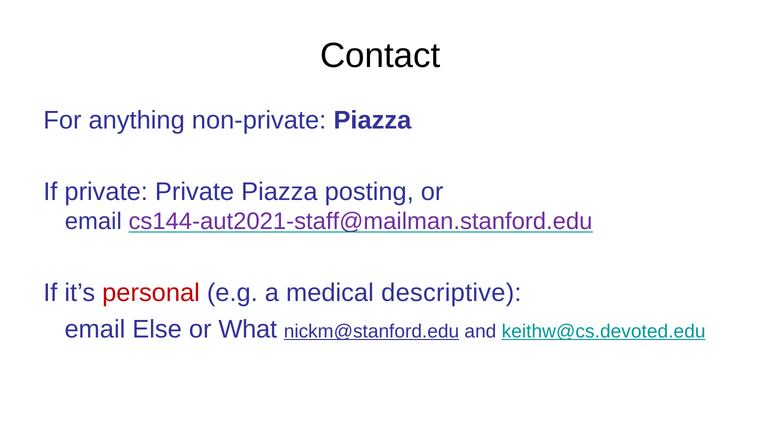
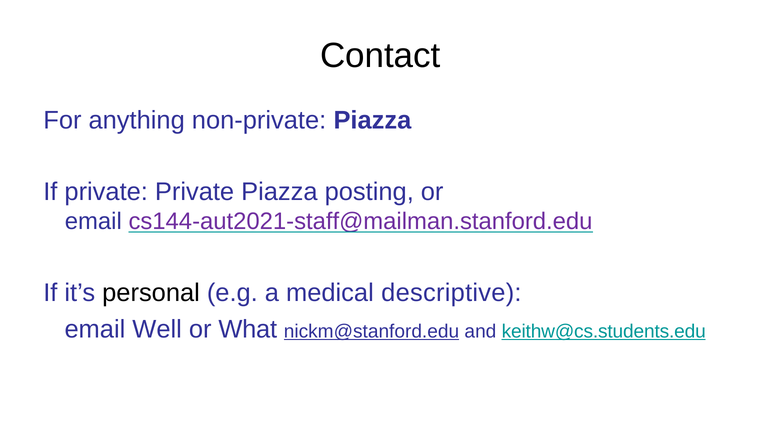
personal colour: red -> black (151, 293)
Else: Else -> Well (157, 329)
keithw@cs.devoted.edu: keithw@cs.devoted.edu -> keithw@cs.students.edu (604, 331)
